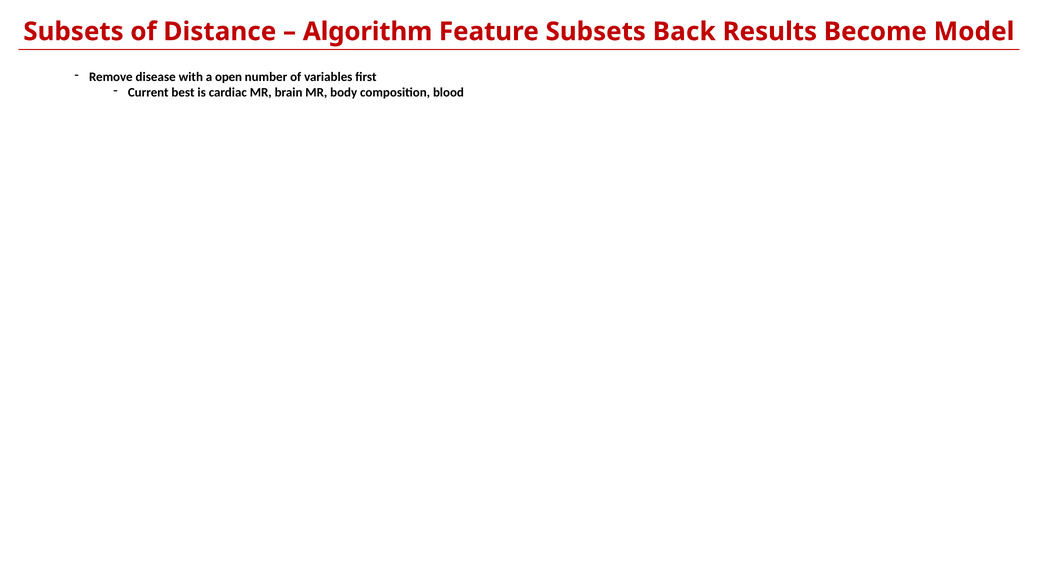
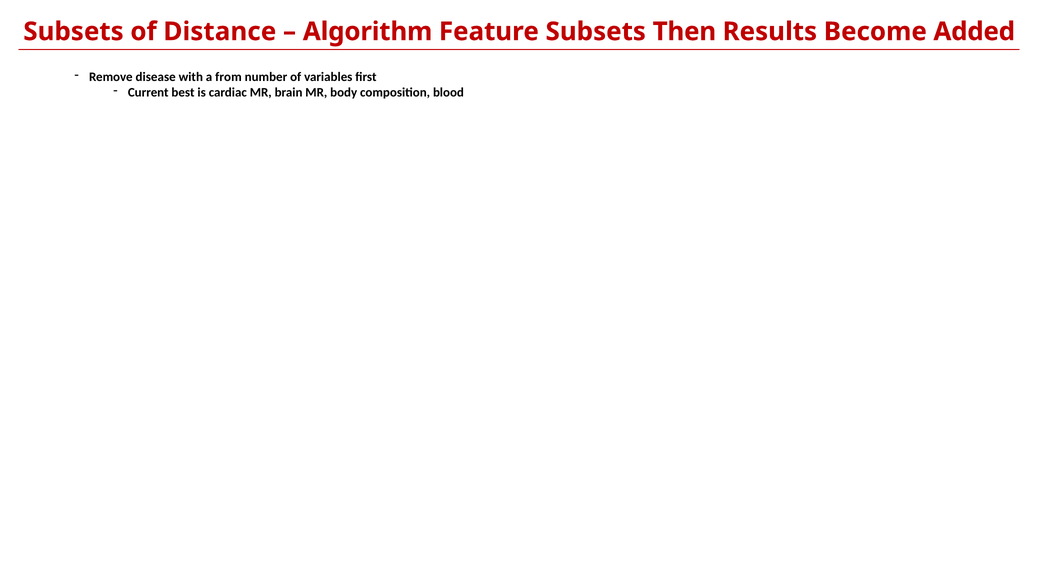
Back: Back -> Then (684, 32)
Model: Model -> Added (974, 32)
open: open -> from (228, 77)
